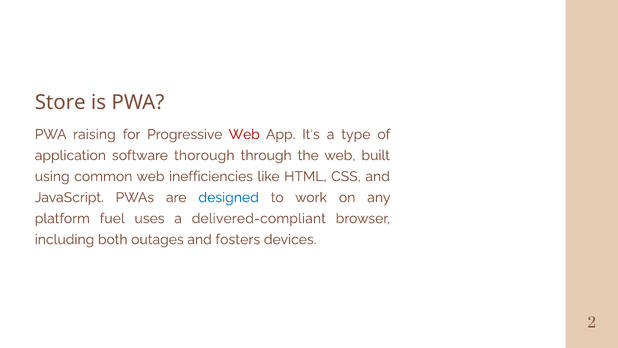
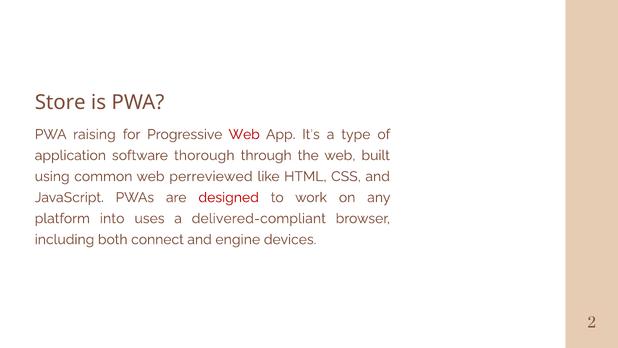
inefficiencies: inefficiencies -> perreviewed (211, 176)
designed colour: blue -> red (229, 197)
fuel: fuel -> into (112, 218)
outages: outages -> connect (157, 239)
fosters: fosters -> engine (238, 239)
